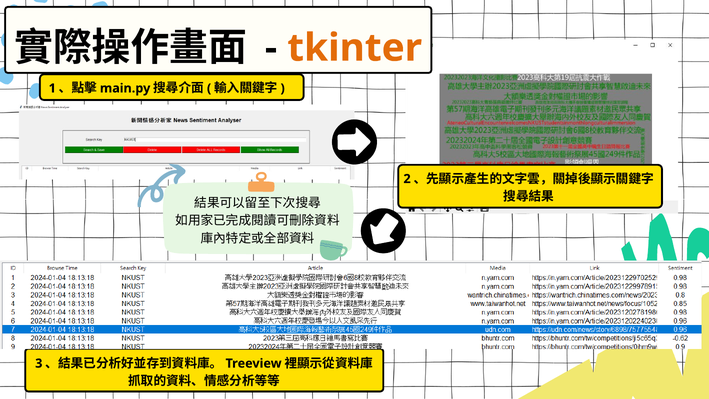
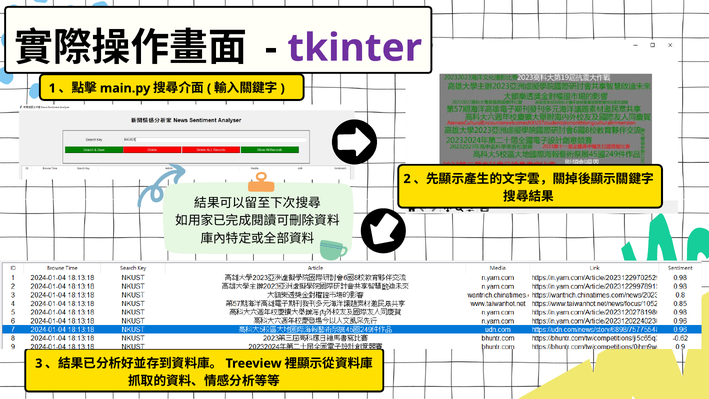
tkinter colour: orange -> purple (355, 48)
